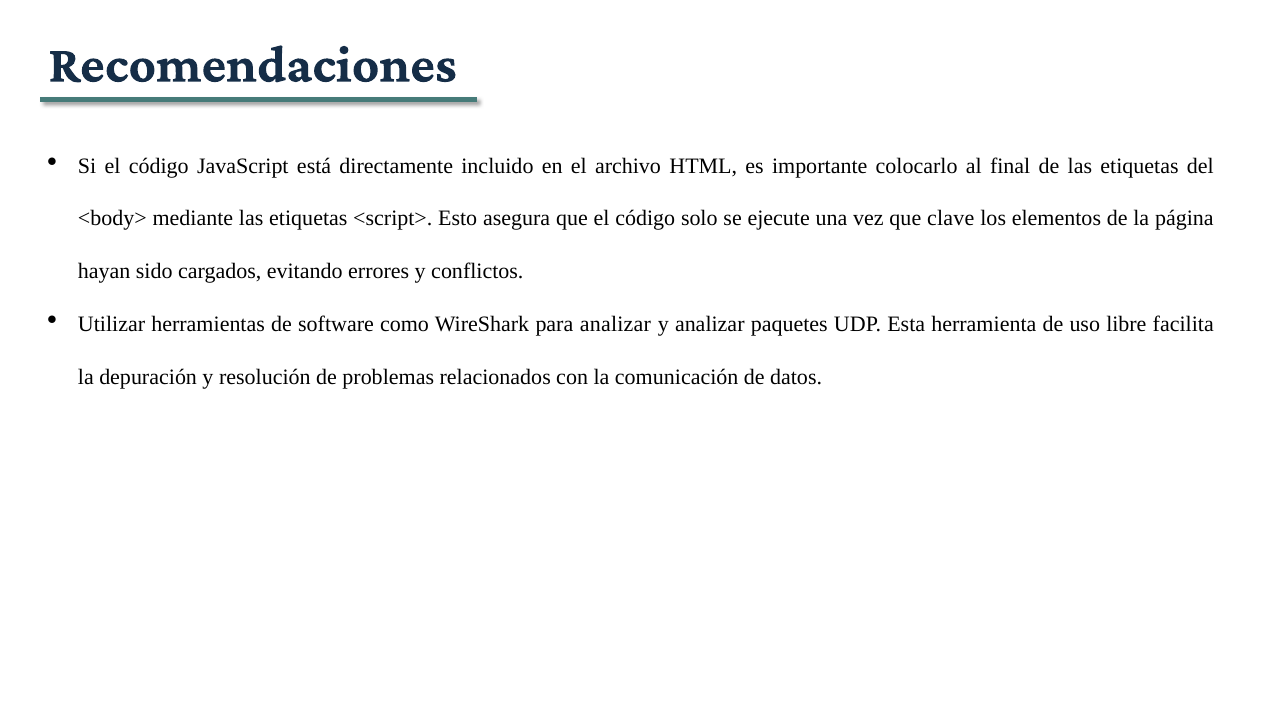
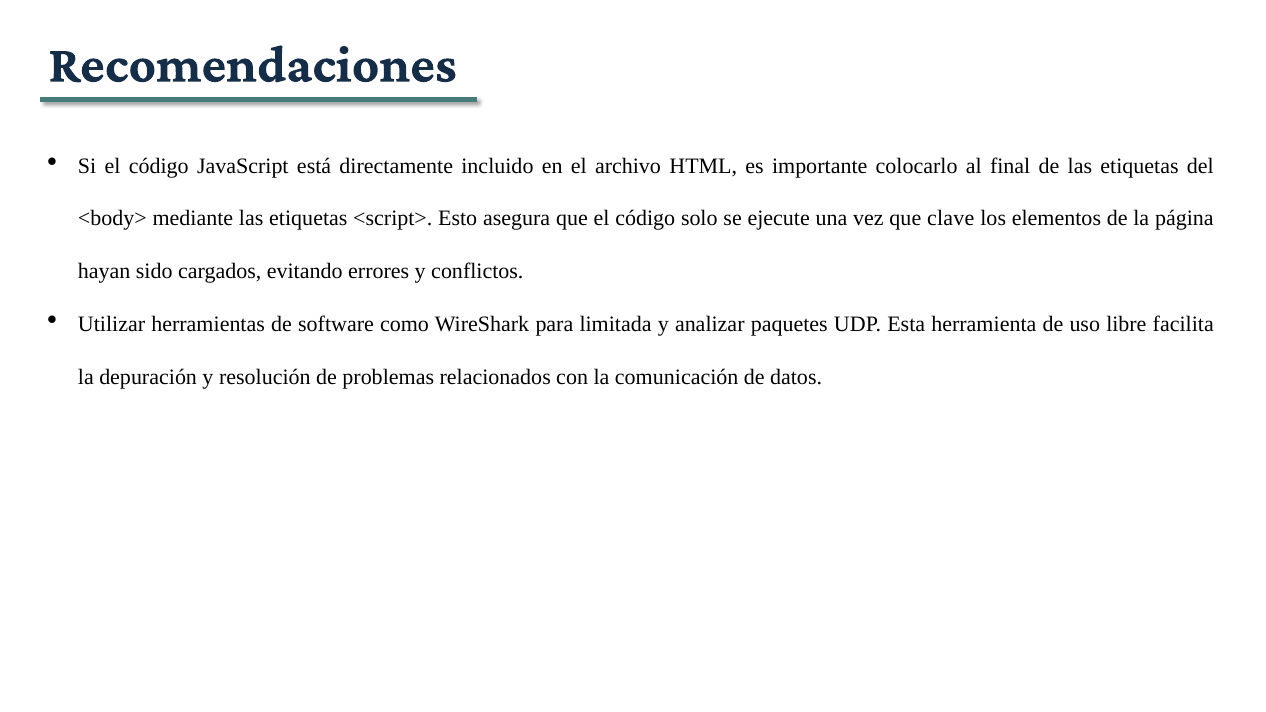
para analizar: analizar -> limitada (616, 324)
